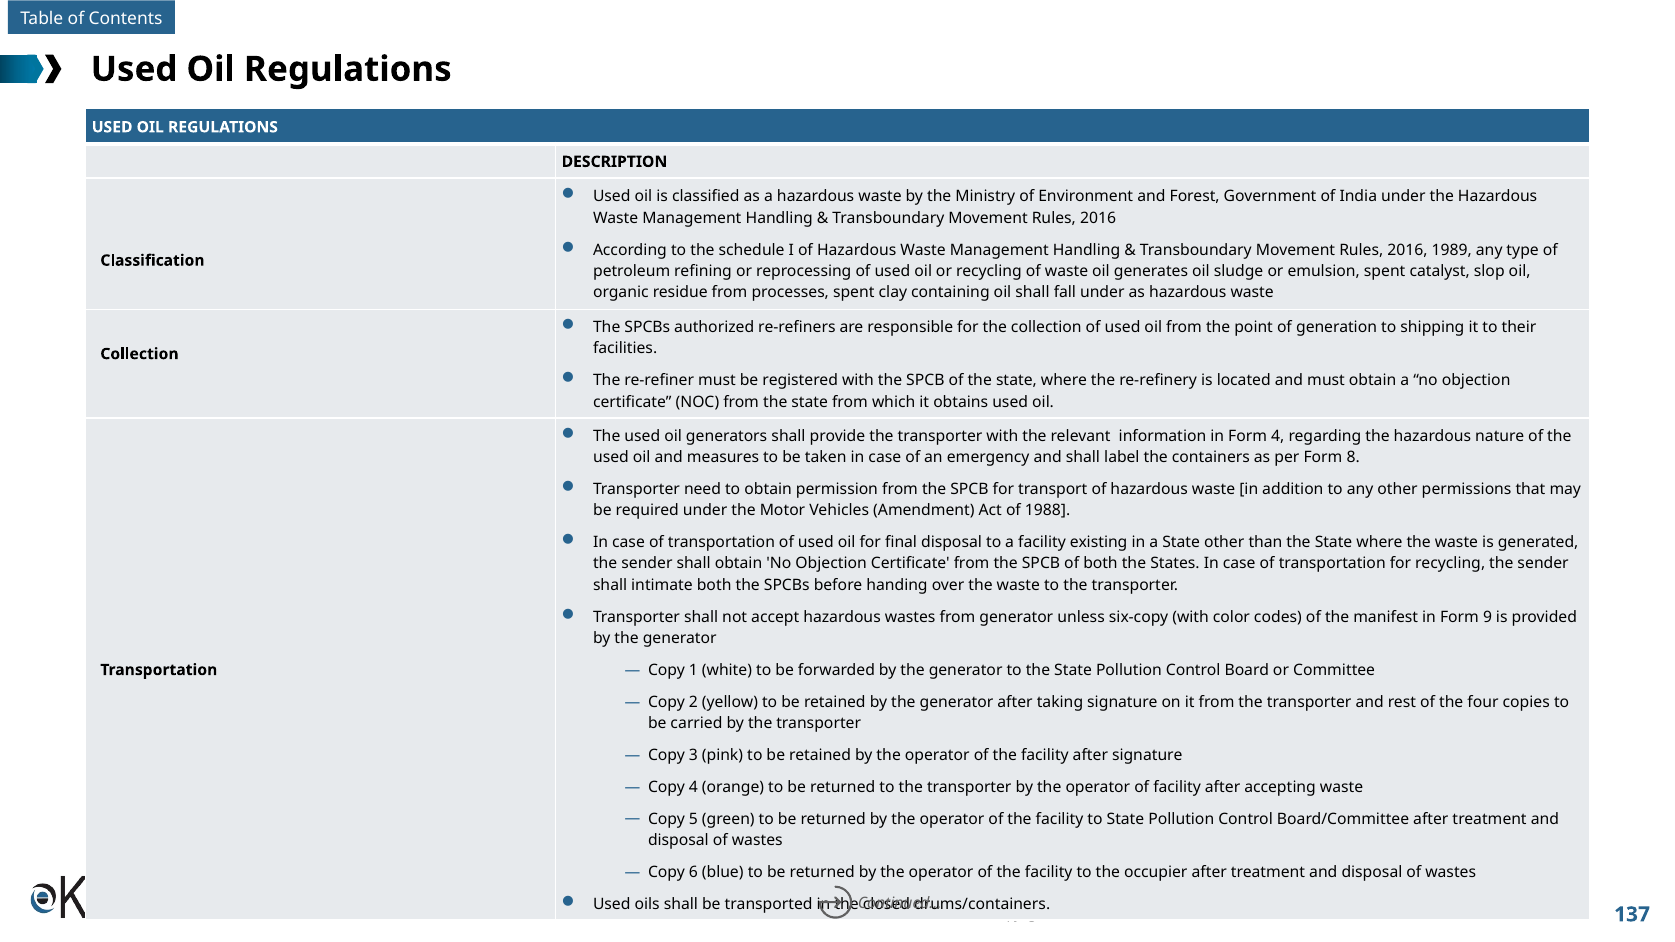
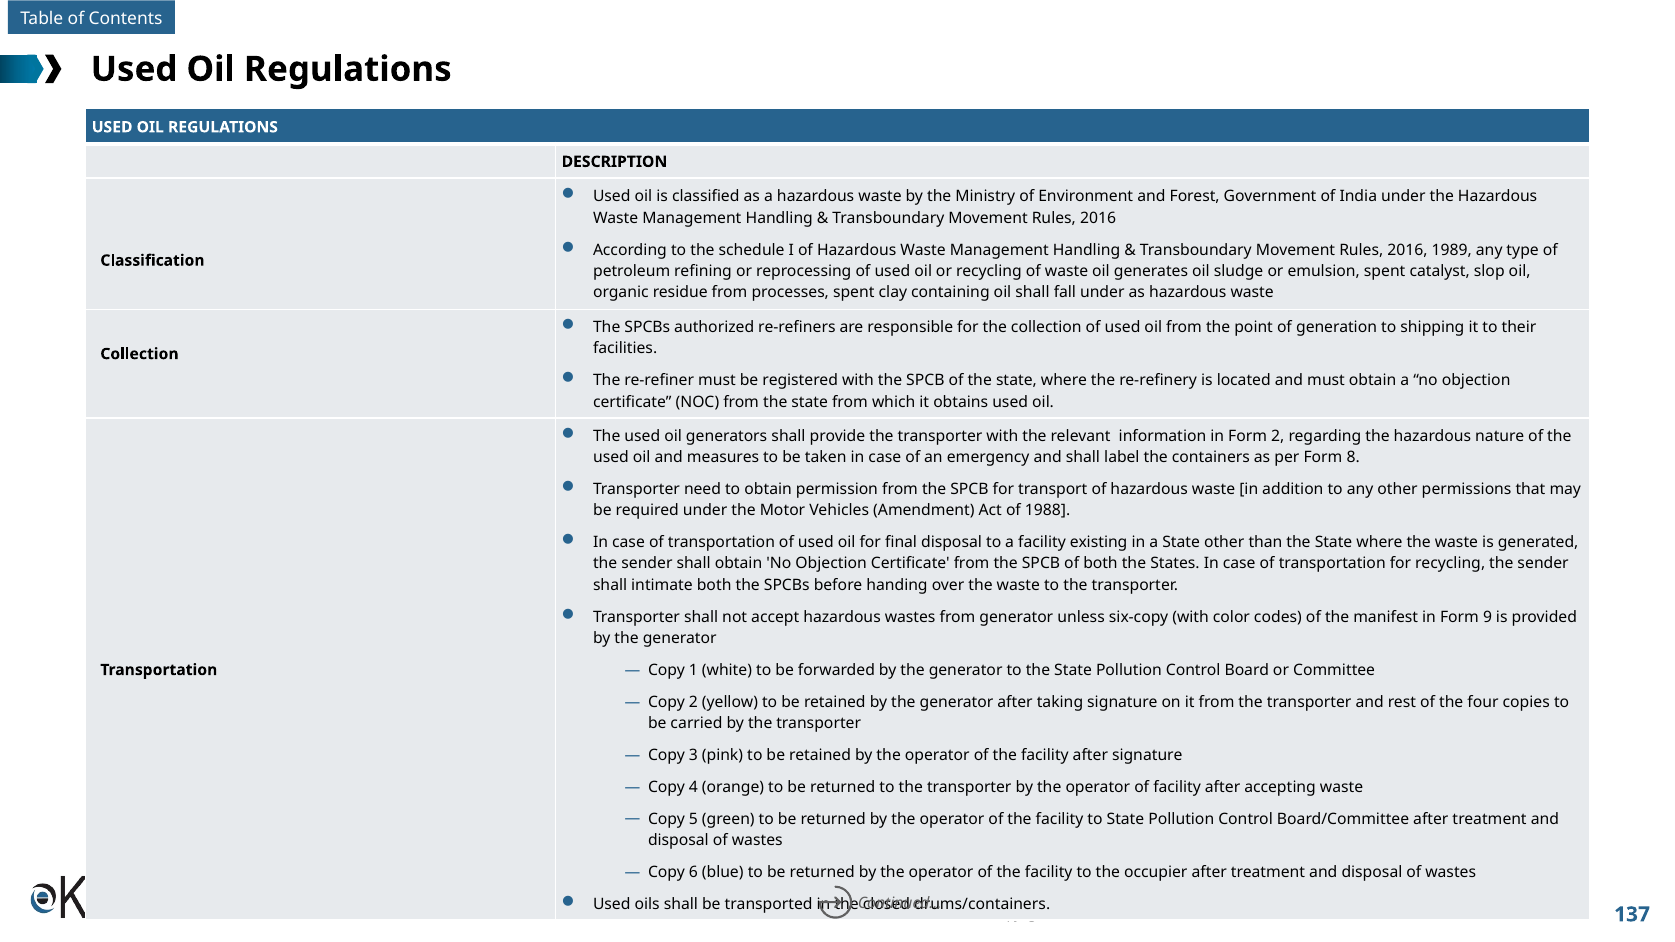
Form 4: 4 -> 2 (1278, 436)
